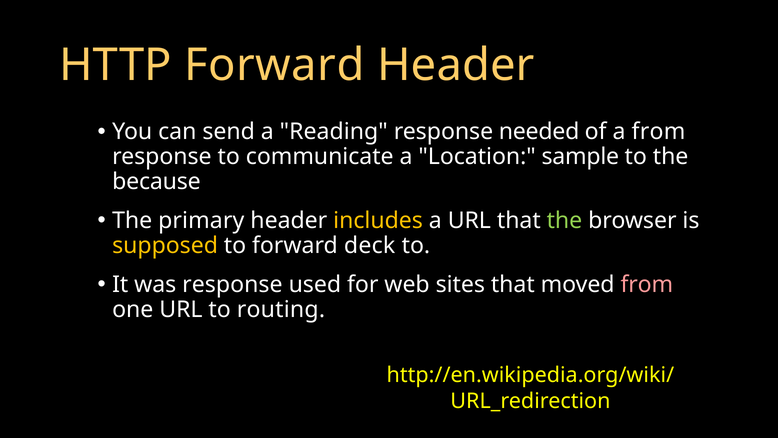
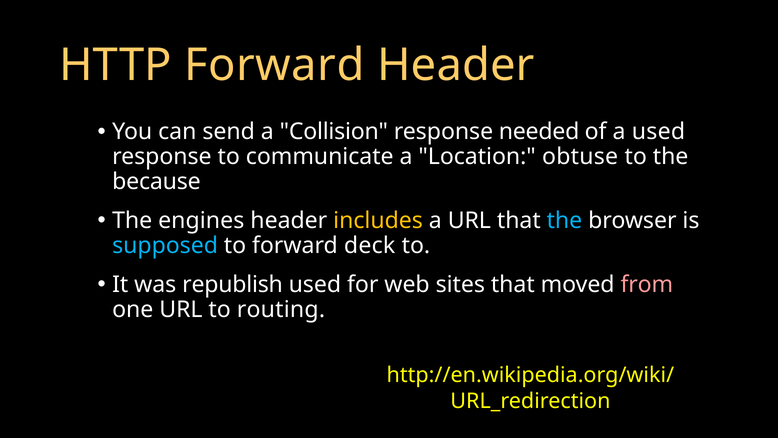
Reading: Reading -> Collision (334, 132)
a from: from -> used (658, 132)
sample: sample -> obtuse (580, 157)
primary: primary -> engines (201, 220)
the colour: light green -> light blue (564, 220)
supposed colour: yellow -> light blue (165, 245)
was response: response -> republish (233, 284)
